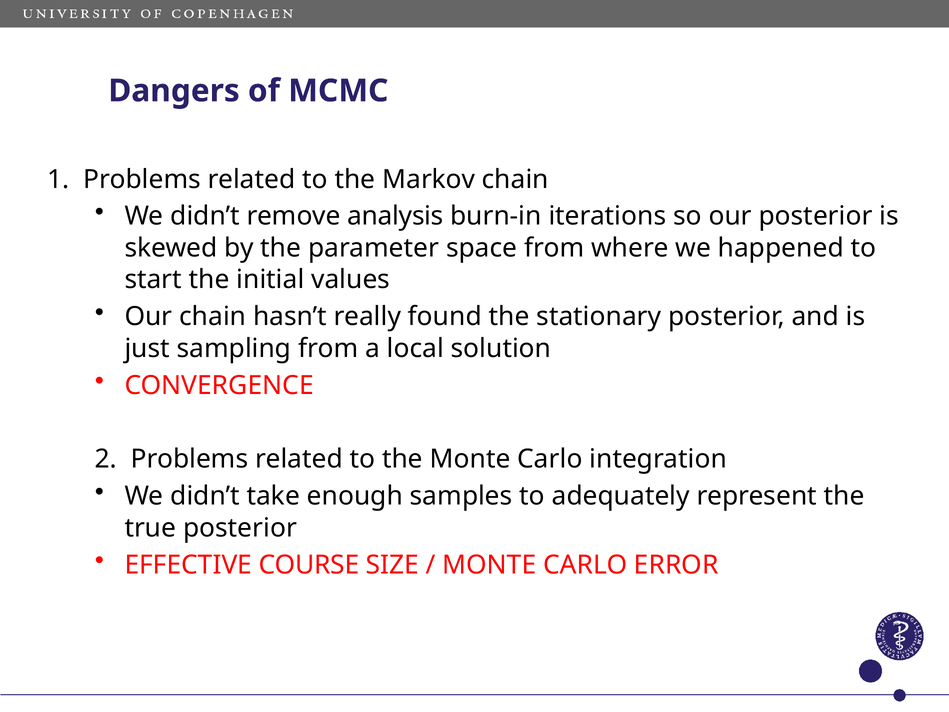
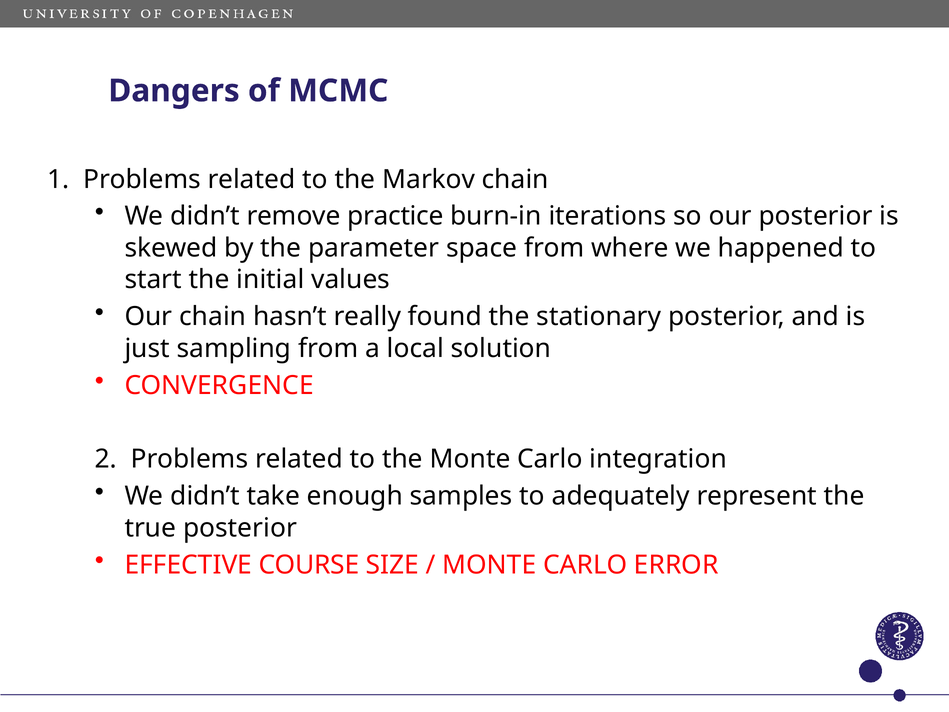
analysis: analysis -> practice (395, 216)
